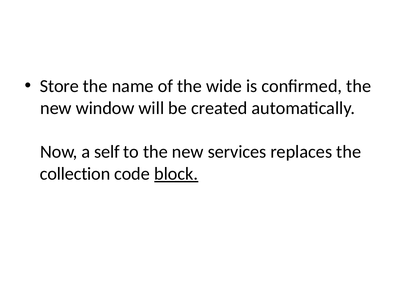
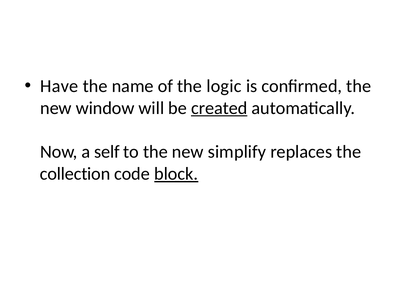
Store: Store -> Have (59, 86)
wide: wide -> logic (224, 86)
created underline: none -> present (219, 108)
services: services -> simplify (237, 152)
